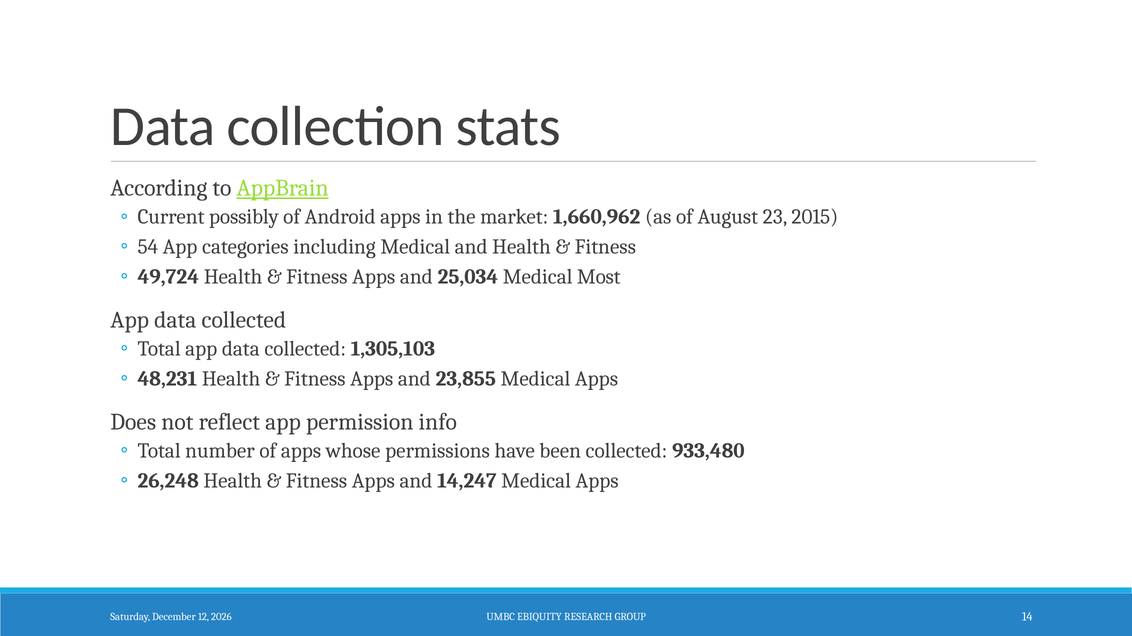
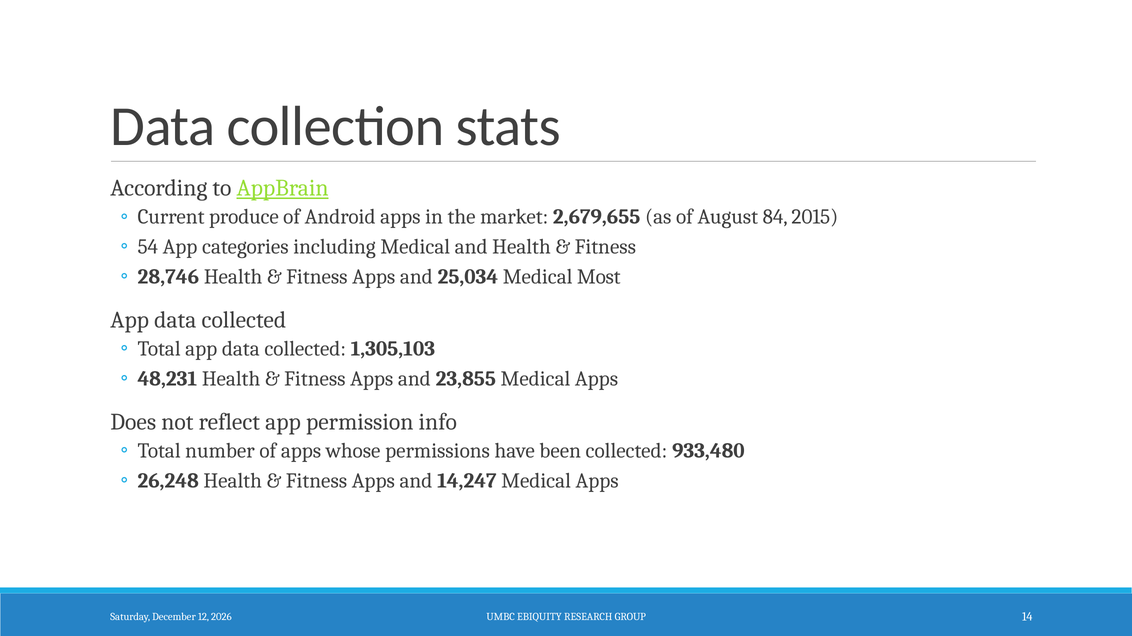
possibly: possibly -> produce (244, 217)
1,660,962: 1,660,962 -> 2,679,655 (597, 217)
23: 23 -> 84 (775, 217)
49,724: 49,724 -> 28,746 (168, 277)
